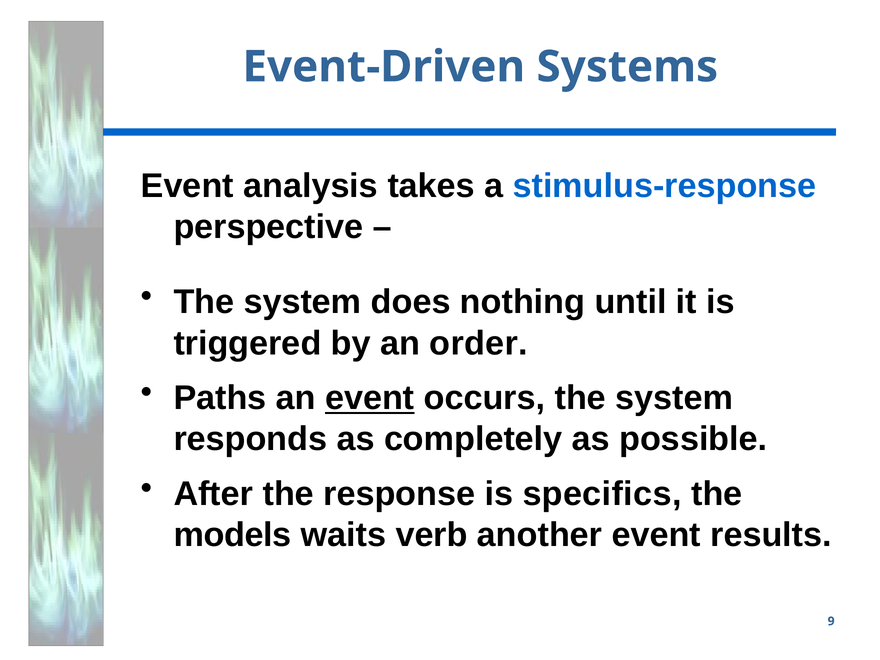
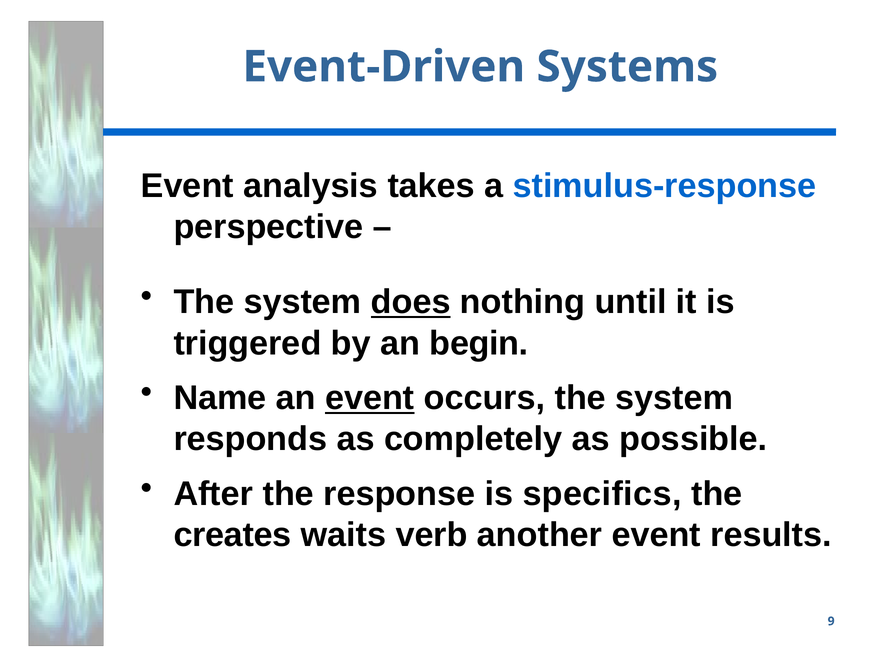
does underline: none -> present (411, 302)
order: order -> begin (479, 343)
Paths: Paths -> Name (220, 398)
models: models -> creates (233, 535)
